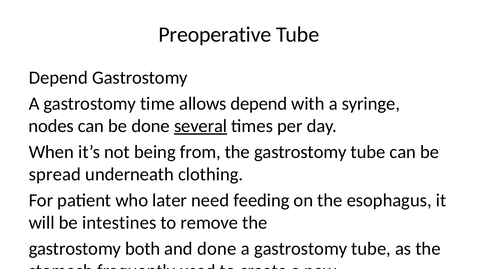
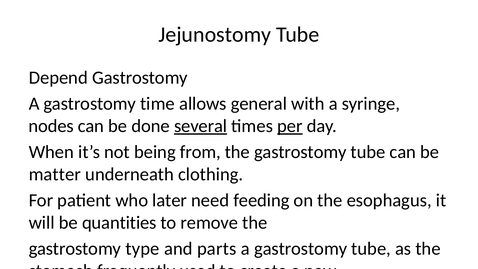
Preoperative: Preoperative -> Jejunostomy (215, 35)
allows depend: depend -> general (259, 104)
per underline: none -> present (290, 126)
spread: spread -> matter (55, 174)
intestines: intestines -> quantities (119, 223)
both: both -> type (142, 249)
and done: done -> parts (217, 249)
